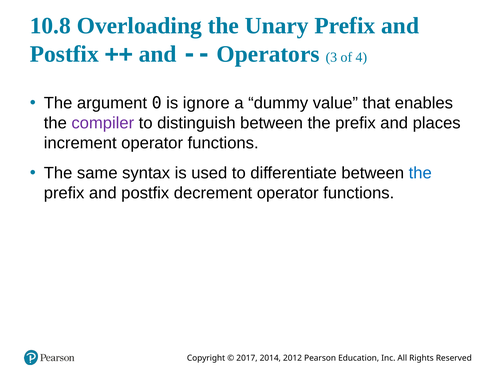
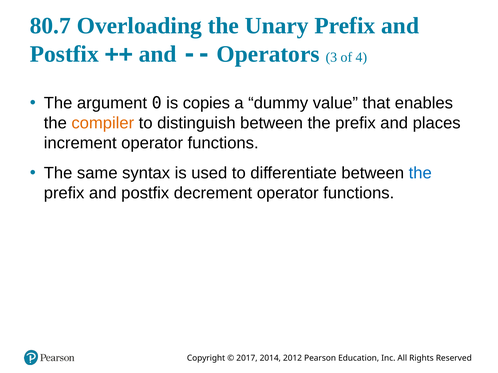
10.8: 10.8 -> 80.7 (50, 26)
ignore: ignore -> copies (206, 103)
compiler colour: purple -> orange (103, 123)
